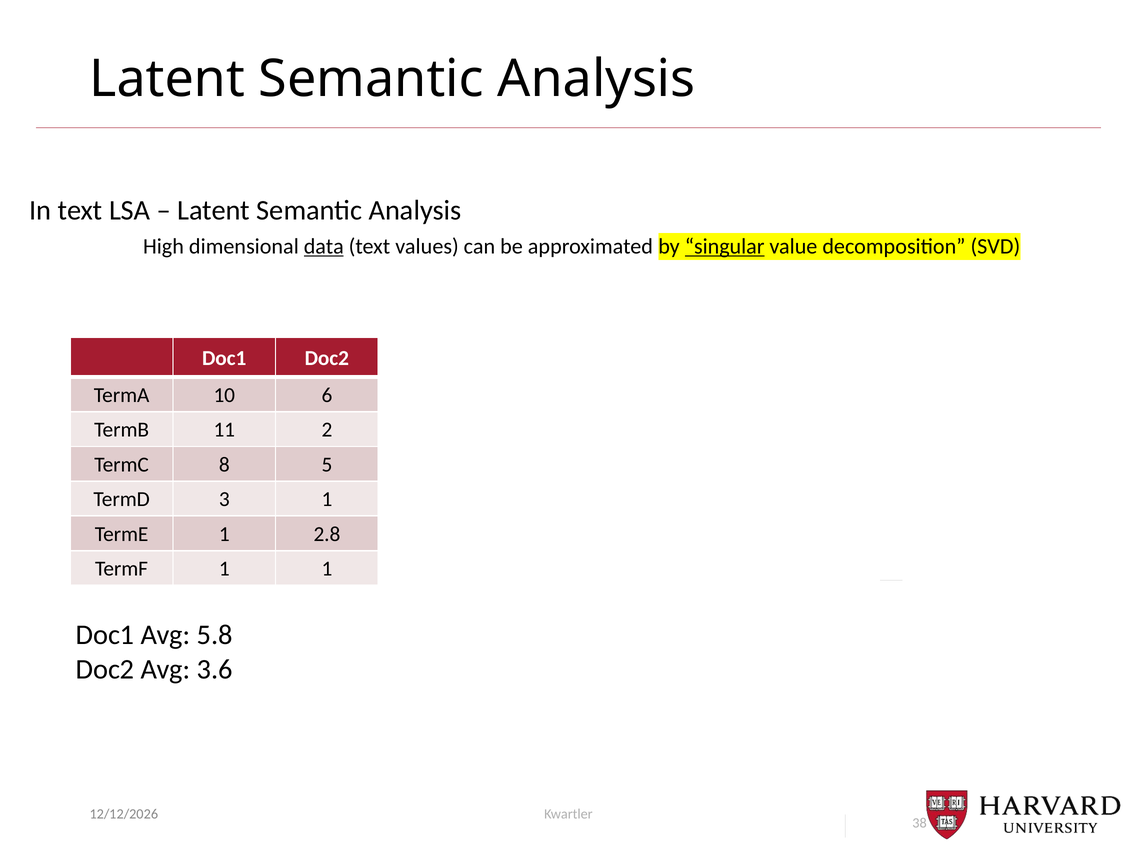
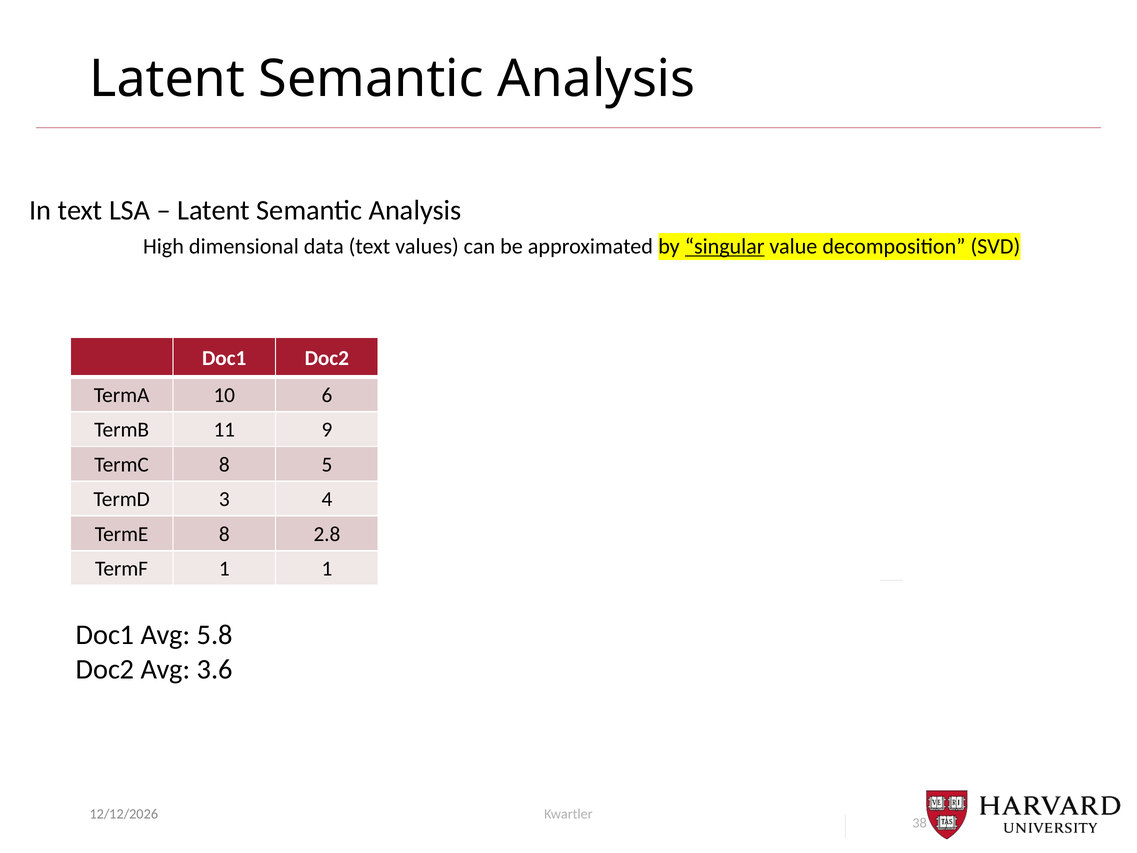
data underline: present -> none (324, 246)
2: 2 -> 9 (327, 430)
3 1: 1 -> 4 (327, 499)
TermE 1: 1 -> 8 (224, 534)
